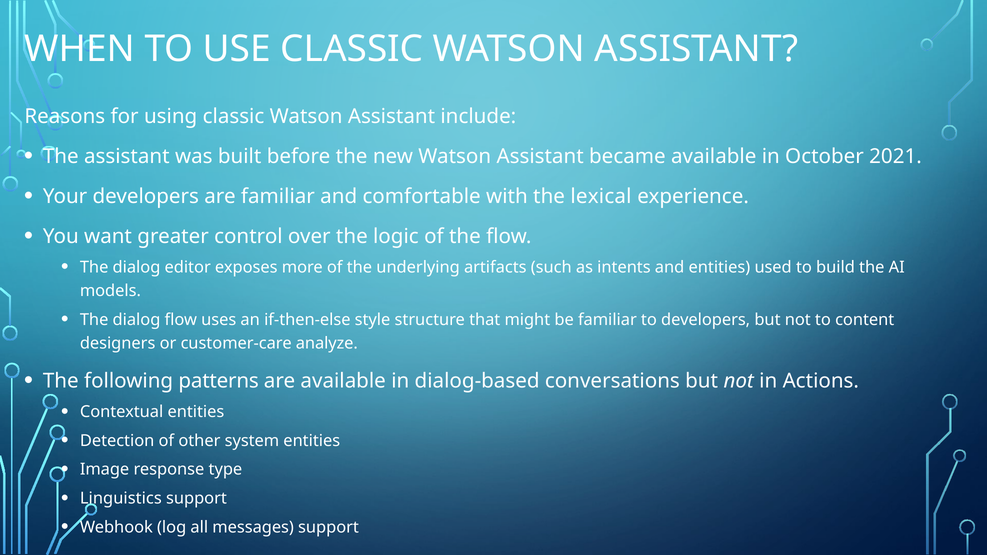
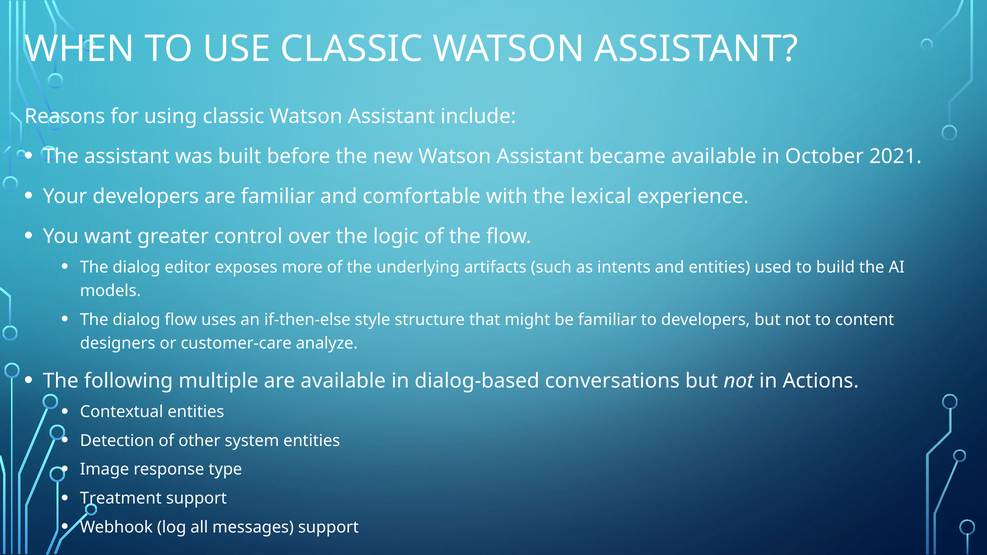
patterns: patterns -> multiple (219, 381)
Linguistics: Linguistics -> Treatment (121, 499)
